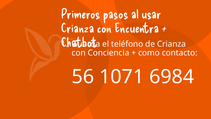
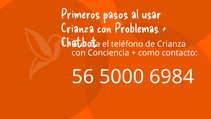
Encuentra: Encuentra -> Problemas (137, 28)
1071: 1071 -> 5000 (122, 77)
